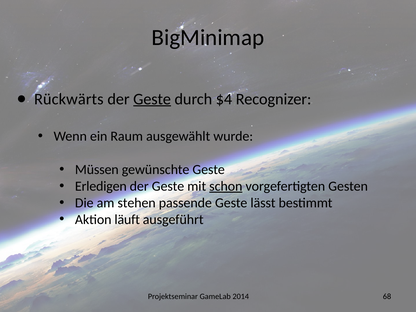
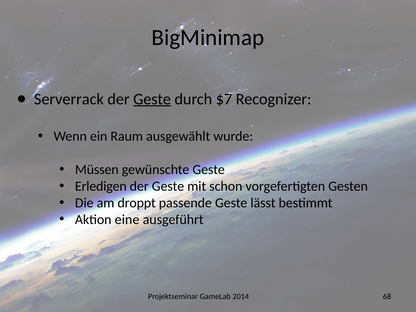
Rückwärts: Rückwärts -> Serverrack (69, 99)
$4: $4 -> $7 (224, 99)
schon underline: present -> none (226, 186)
stehen: stehen -> droppt (137, 203)
läuft: läuft -> eine (127, 220)
